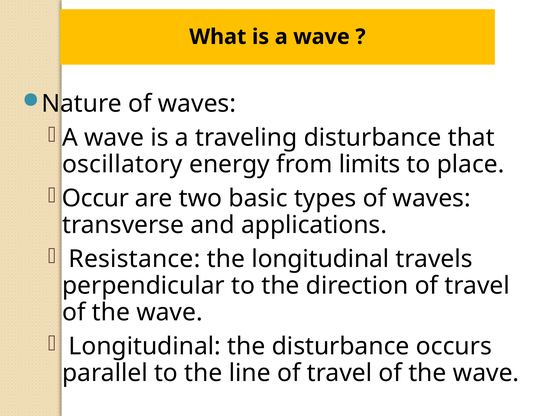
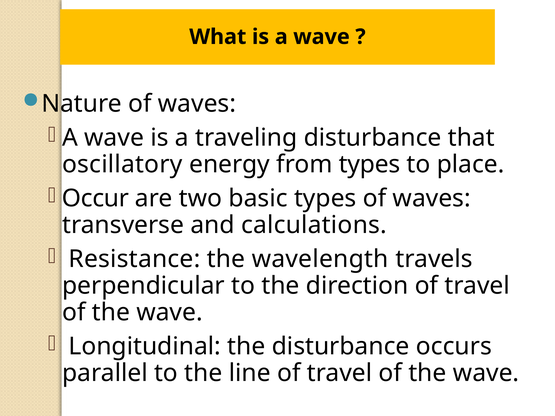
from limits: limits -> types (370, 164)
applications: applications -> calculations (314, 225)
the longitudinal: longitudinal -> wavelength (320, 259)
